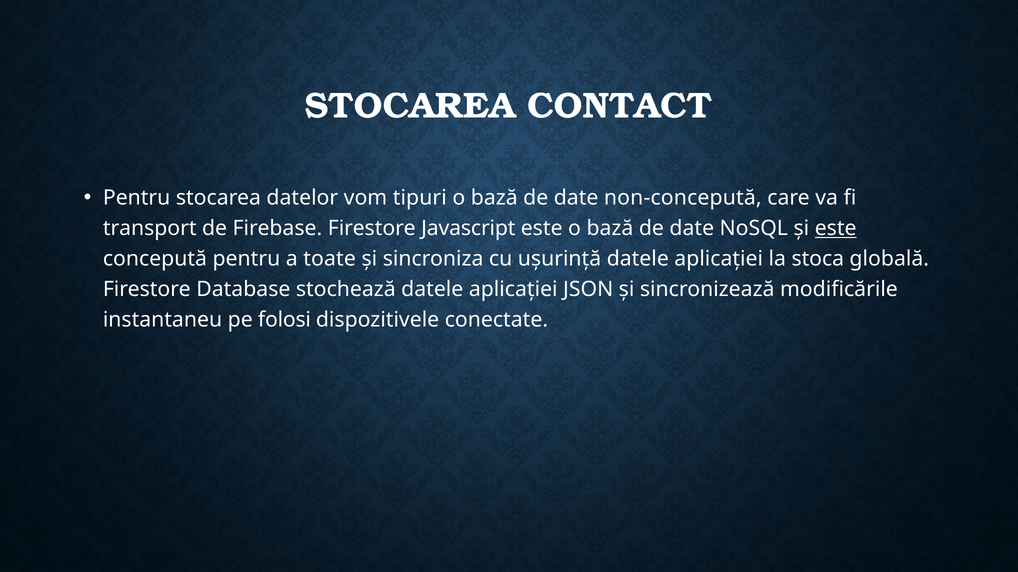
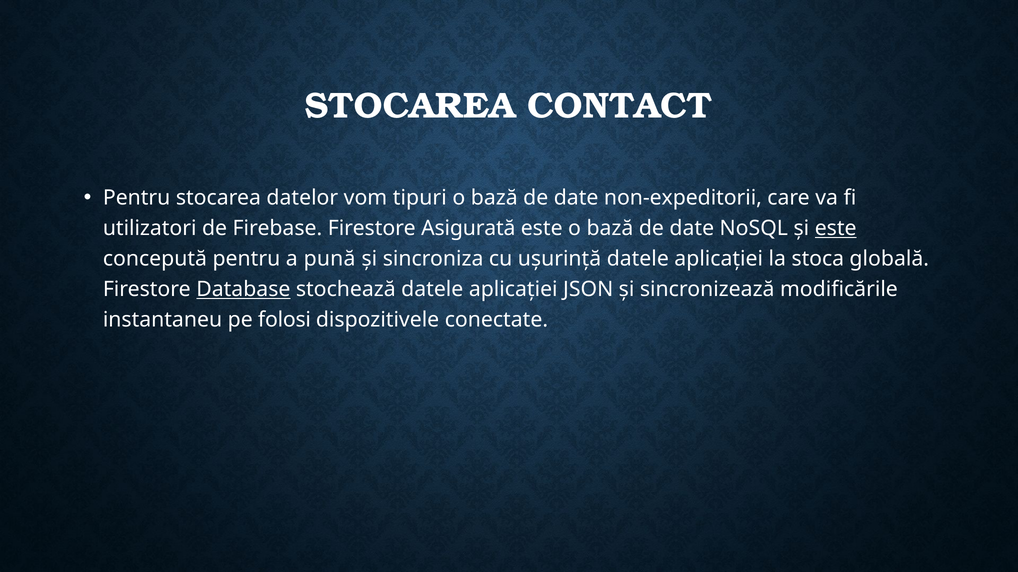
non-concepută: non-concepută -> non-expeditorii (683, 198)
transport: transport -> utilizatori (150, 229)
Javascript: Javascript -> Asigurată (468, 229)
toate: toate -> pună (330, 259)
Database underline: none -> present (243, 290)
